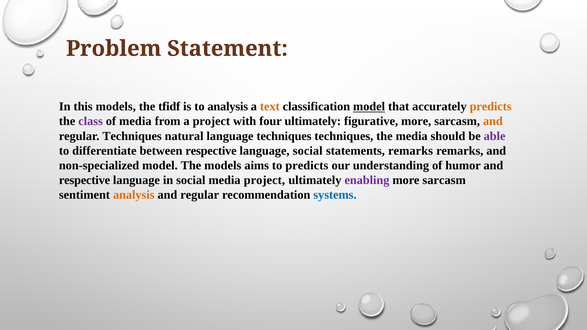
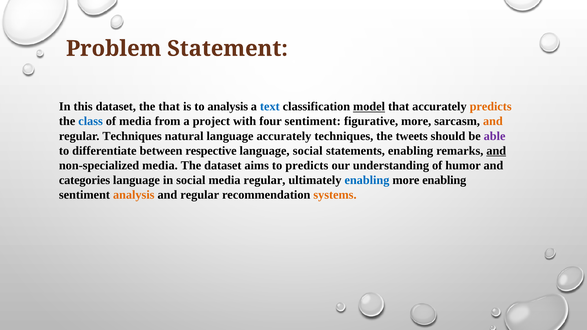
this models: models -> dataset (116, 107)
the tfidf: tfidf -> that (169, 107)
text colour: orange -> blue (270, 107)
class colour: purple -> blue (91, 121)
four ultimately: ultimately -> sentiment (313, 121)
language techniques: techniques -> accurately (284, 136)
the media: media -> tweets (412, 136)
statements remarks: remarks -> enabling (411, 151)
and underline: none -> present (496, 151)
non-specialized model: model -> media (160, 165)
The models: models -> dataset (223, 165)
respective: respective -> categories (85, 180)
media project: project -> regular (264, 180)
enabling colour: purple -> blue (367, 180)
sarcasm: sarcasm -> enabling (444, 180)
systems colour: blue -> orange (335, 195)
